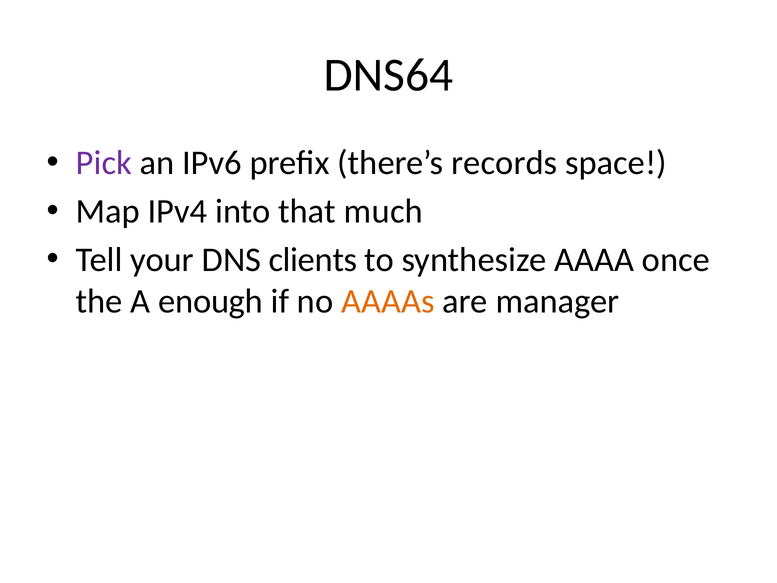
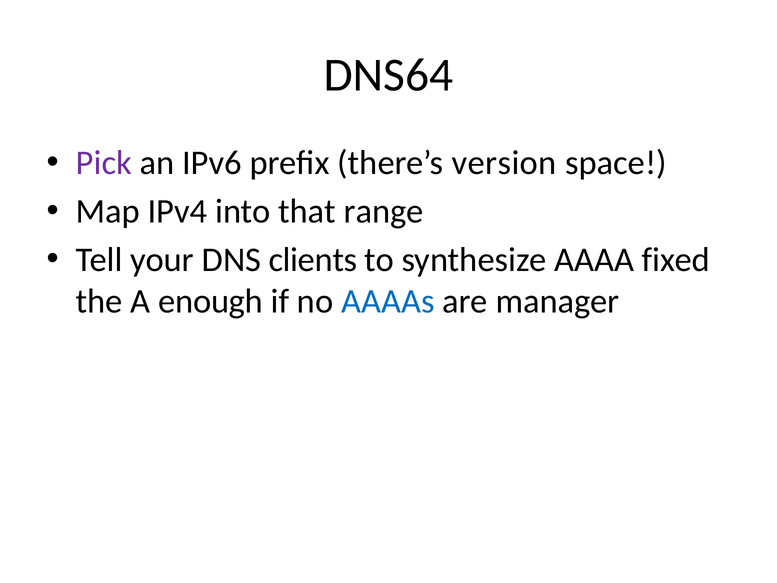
records: records -> version (504, 163)
much: much -> range (384, 211)
once: once -> fixed (676, 260)
AAAAs colour: orange -> blue (388, 301)
